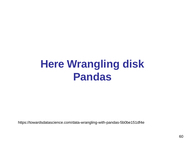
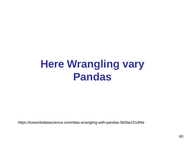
disk: disk -> vary (134, 64)
